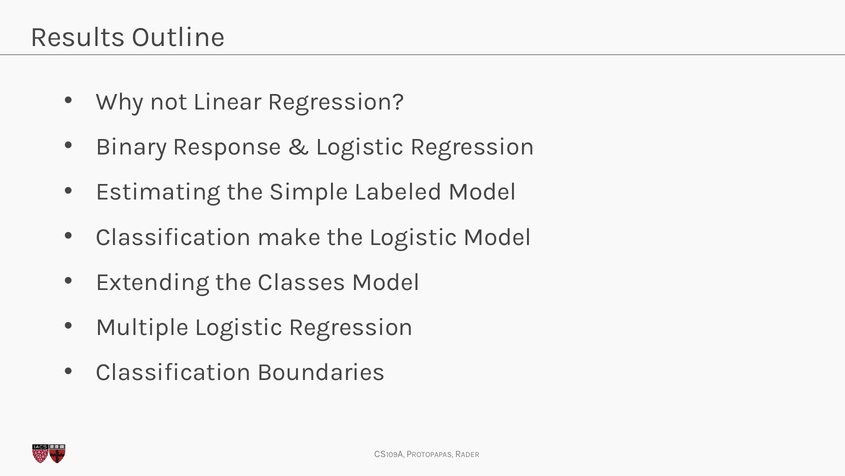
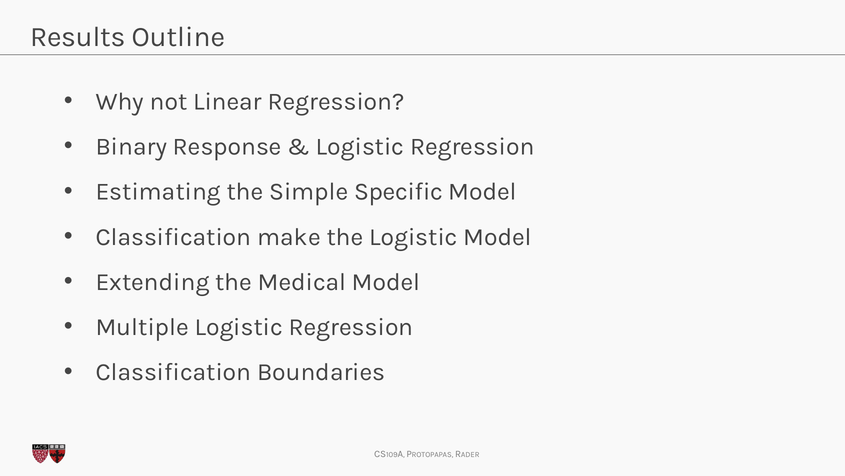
Labeled: Labeled -> Specific (398, 191)
Classes: Classes -> Medical (302, 282)
